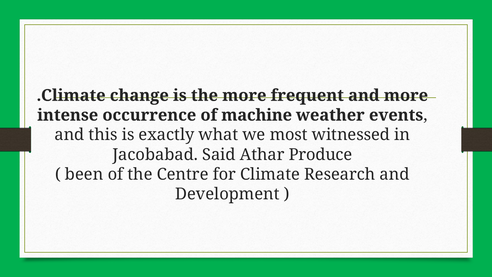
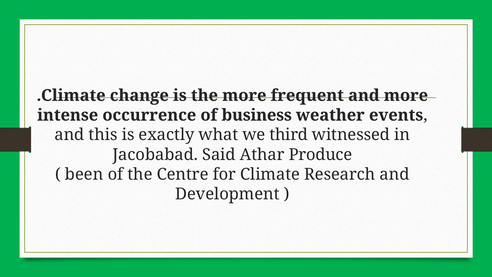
machine: machine -> business (257, 115)
most: most -> third (289, 135)
